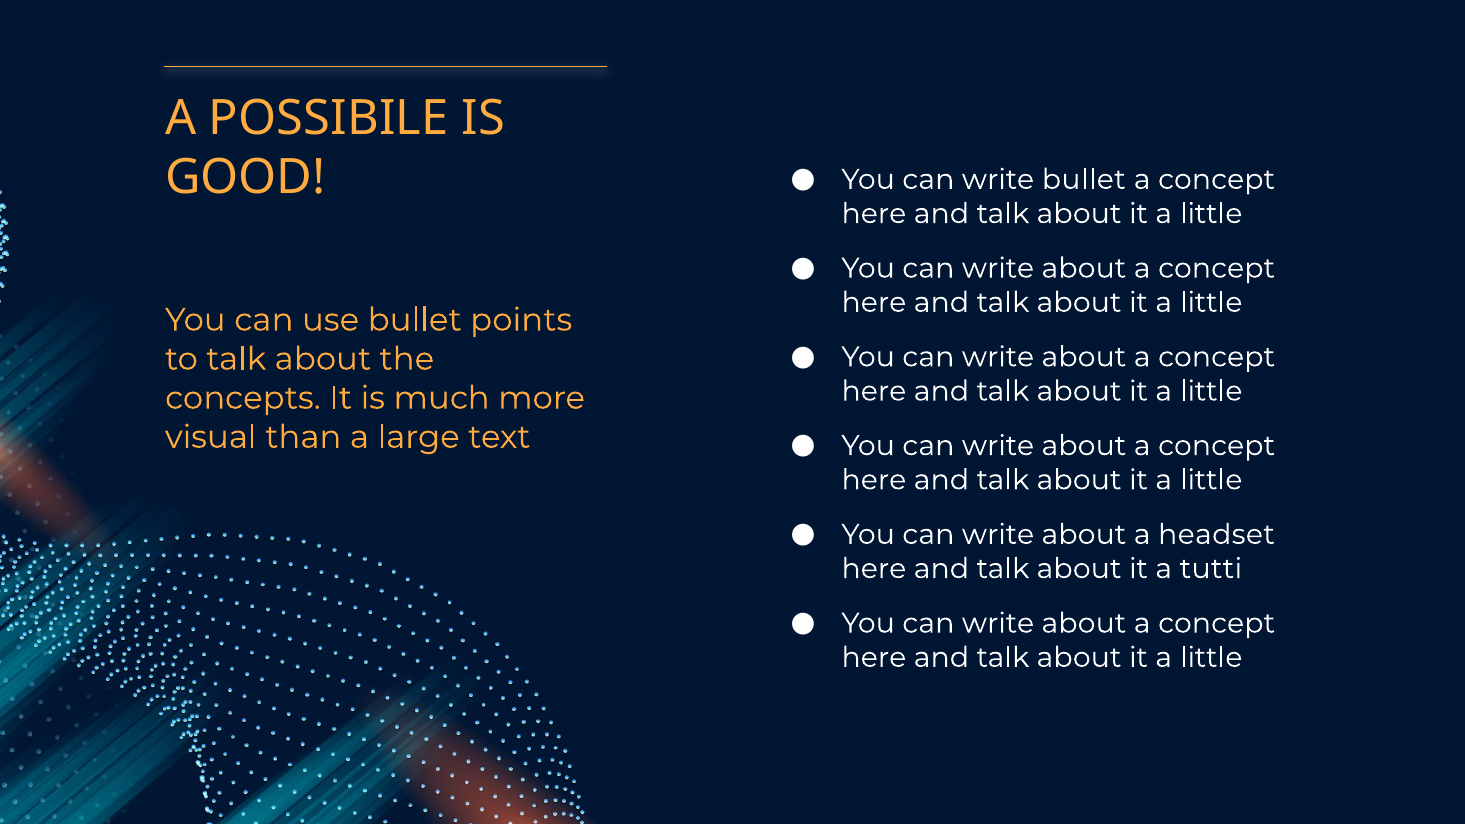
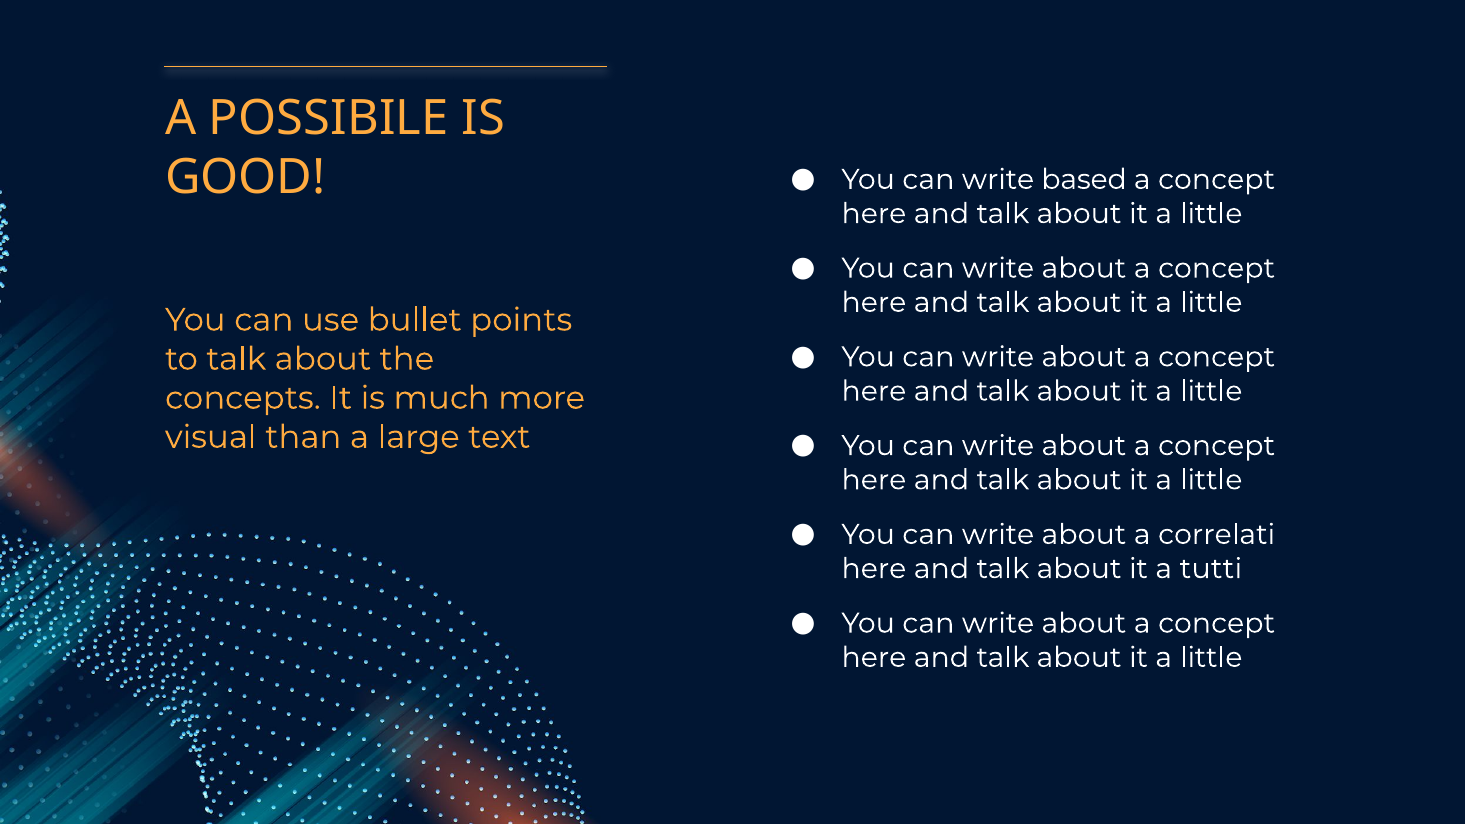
write bullet: bullet -> based (1084, 179)
headset: headset -> correlati (1217, 535)
